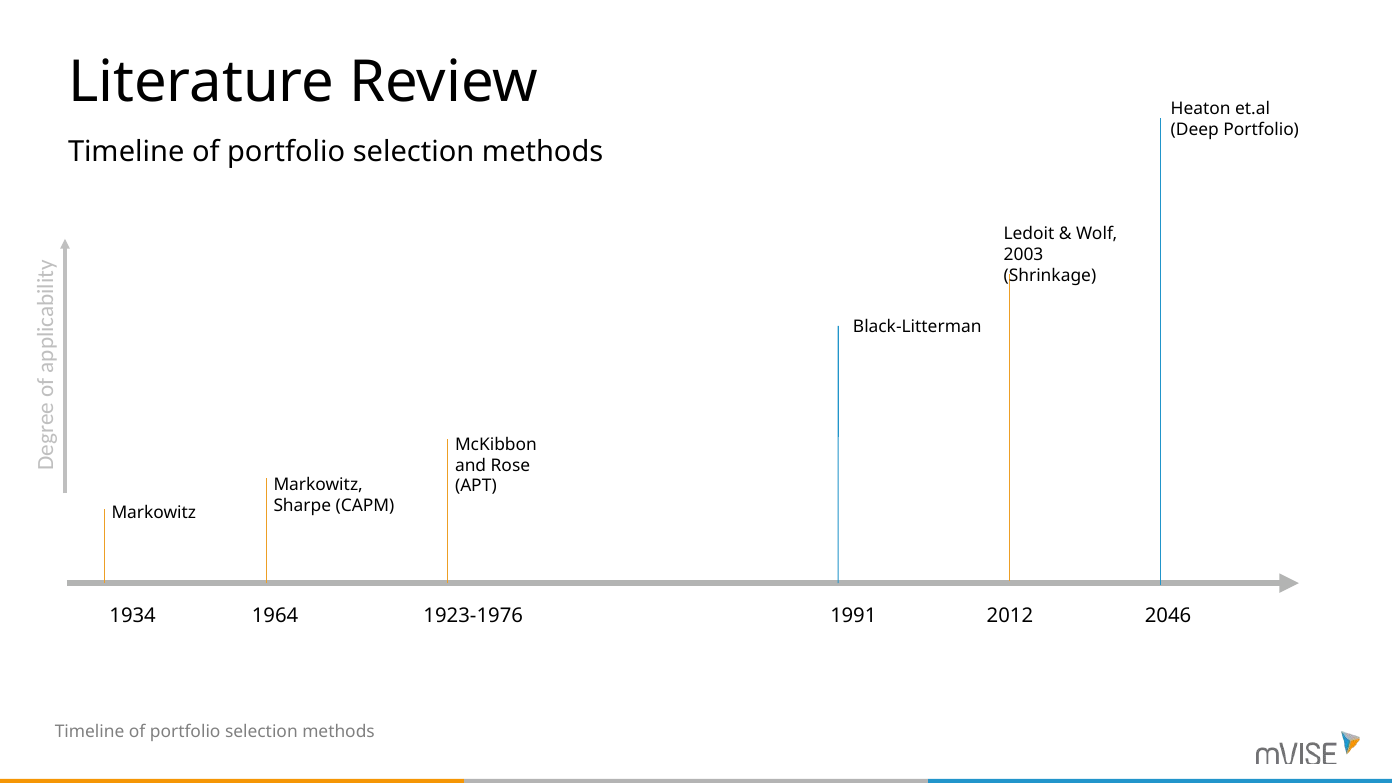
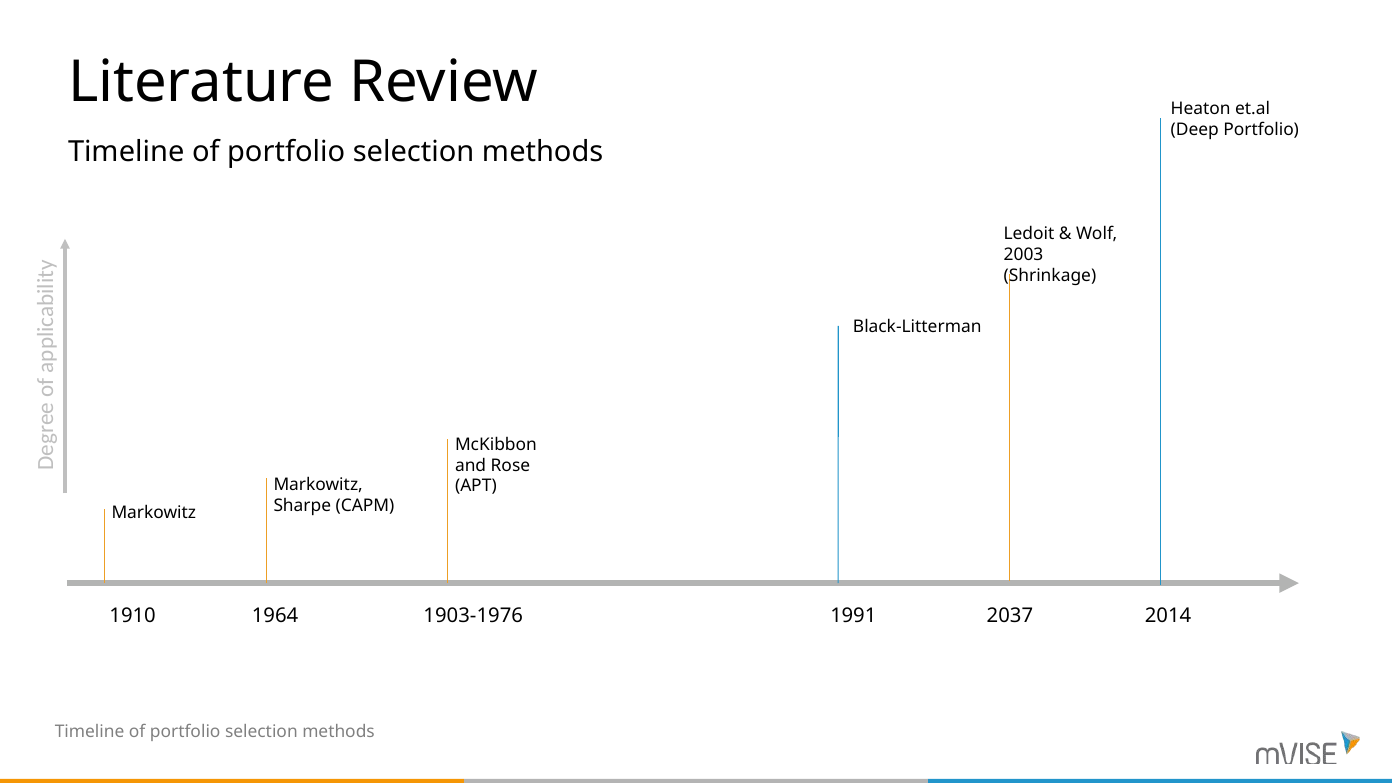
1934: 1934 -> 1910 (133, 616)
1923-1976: 1923-1976 -> 1903-1976 (473, 616)
2012: 2012 -> 2037 (1010, 616)
2046: 2046 -> 2014 (1168, 616)
